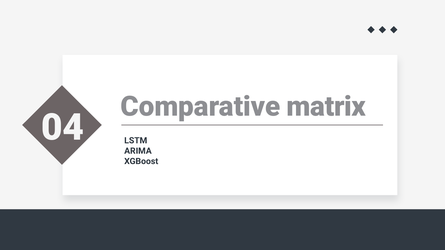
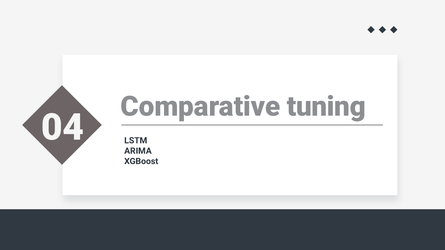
matrix: matrix -> tuning (326, 107)
